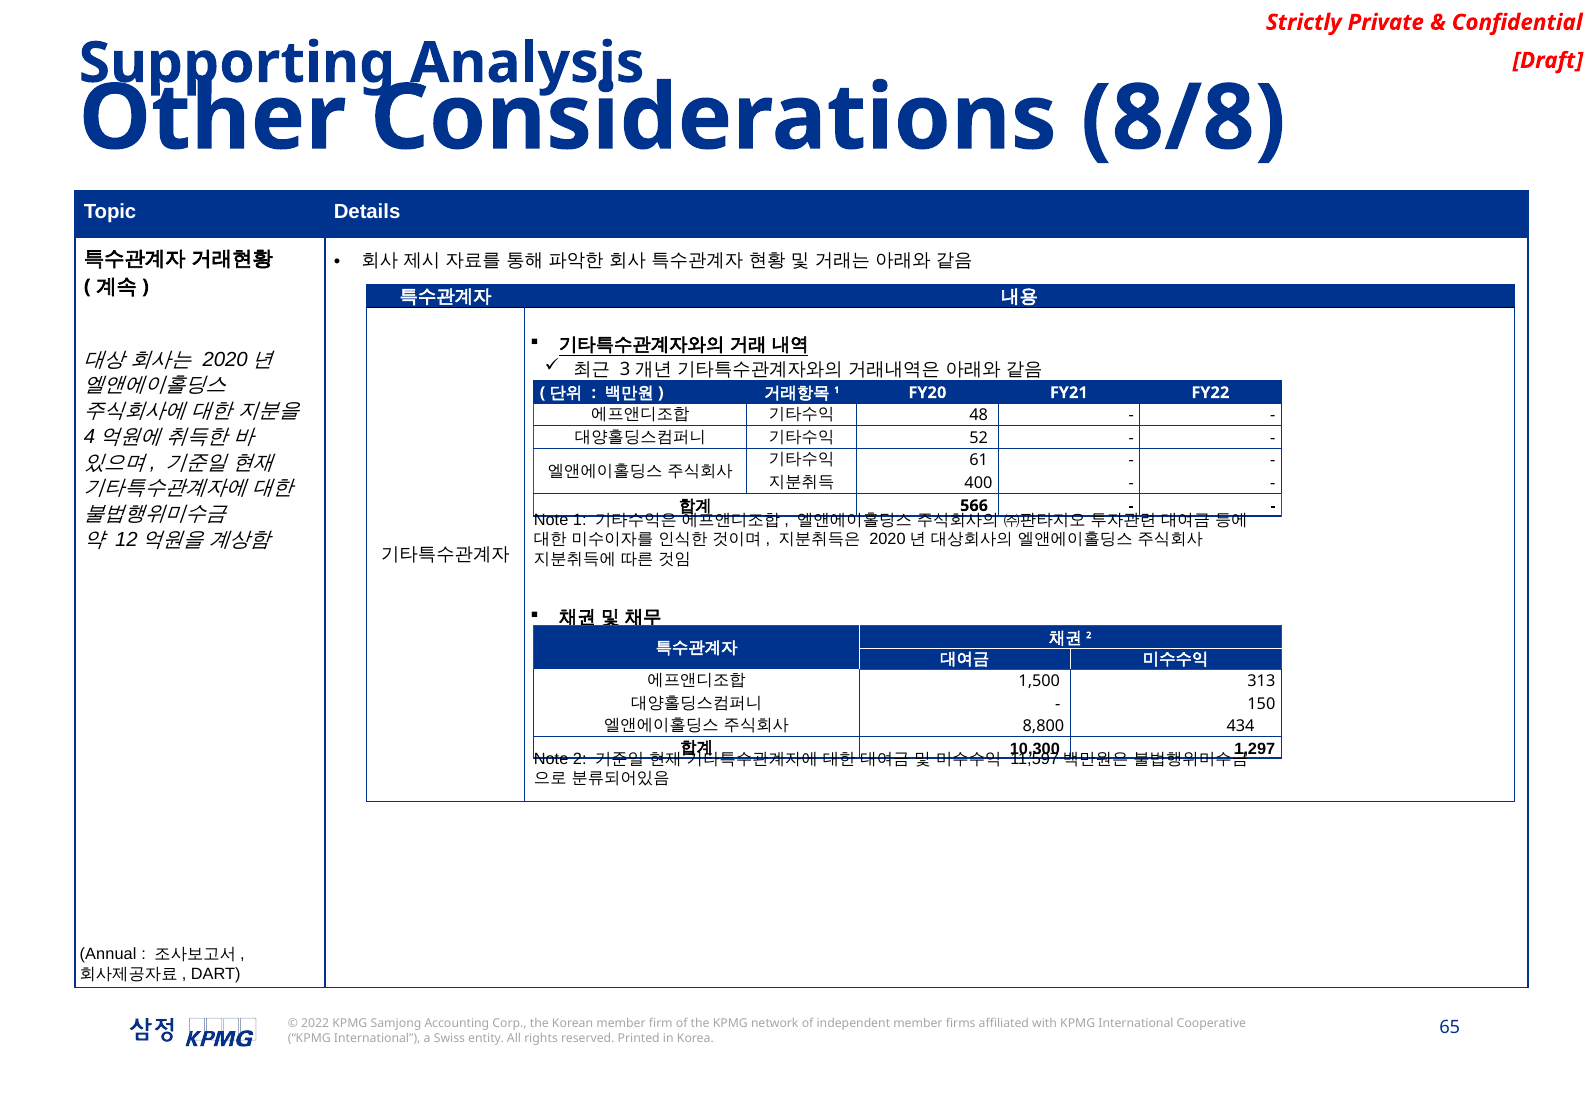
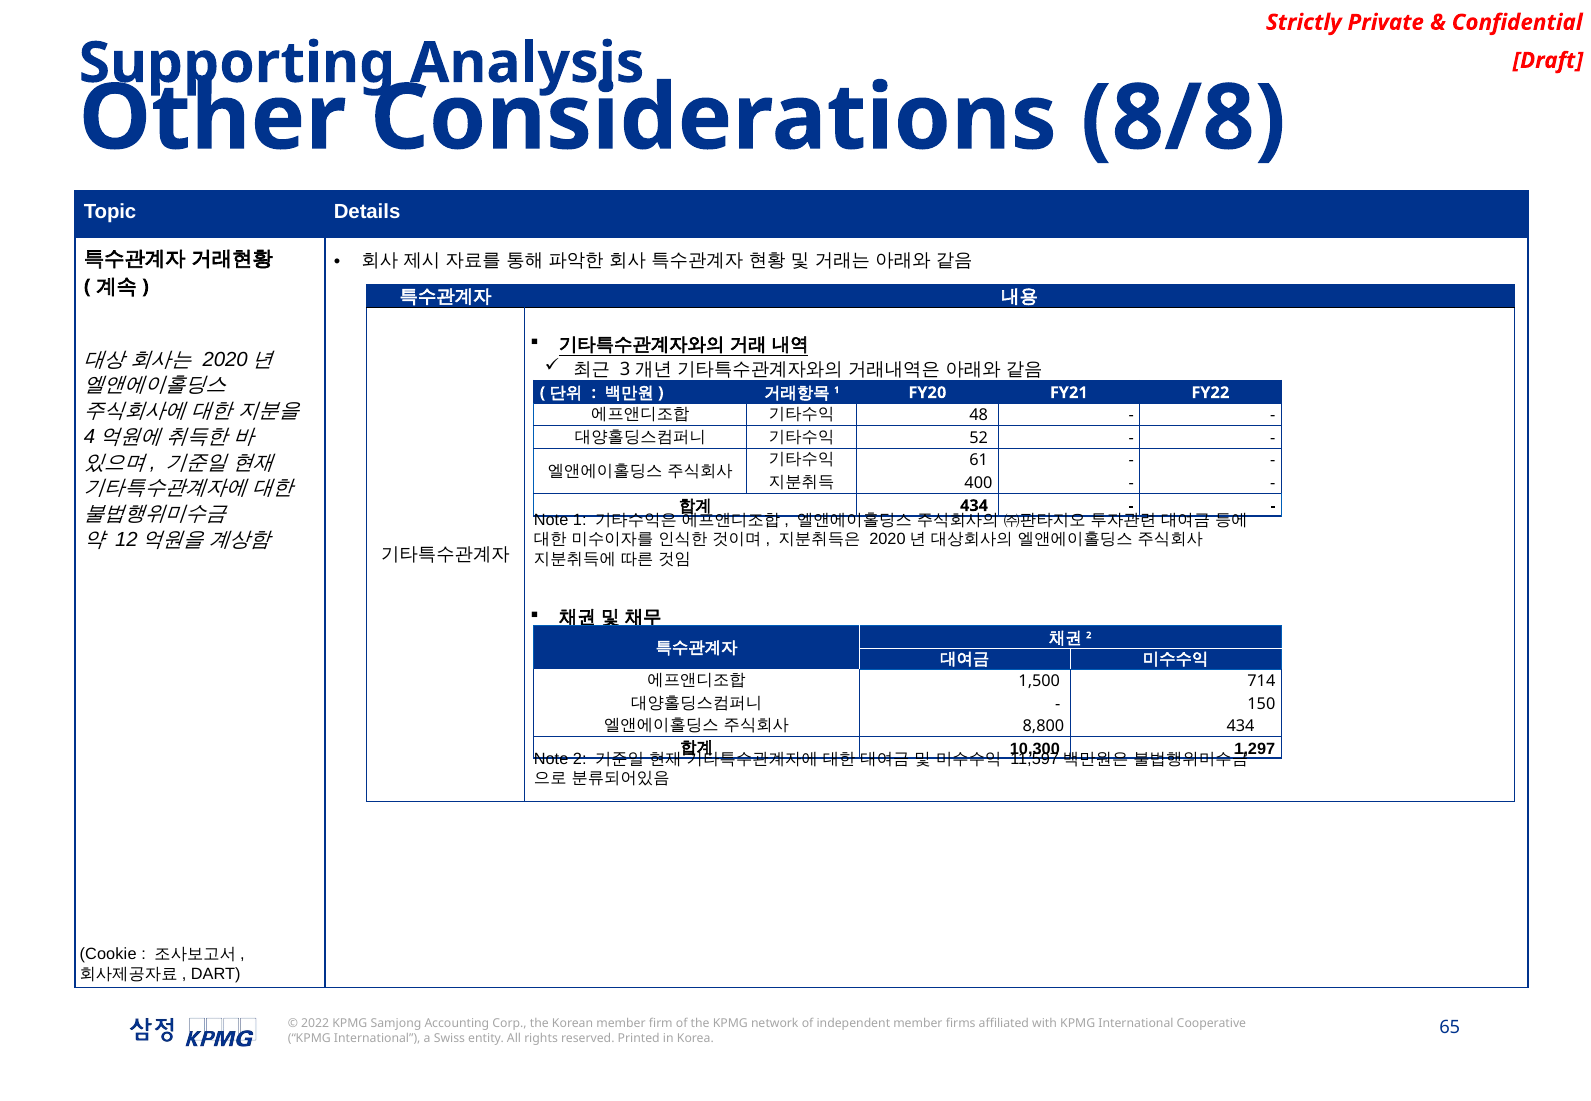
566: 566 -> 434 (974, 506)
313: 313 -> 714 (1261, 682)
Annual: Annual -> Cookie (108, 955)
